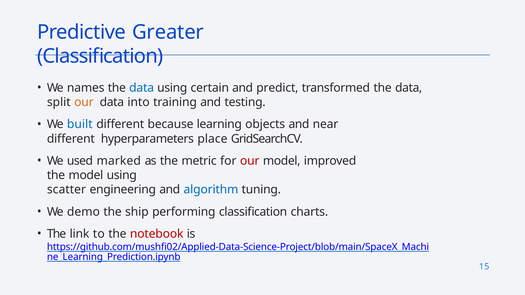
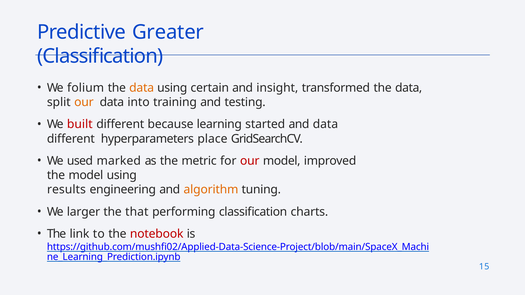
names: names -> folium (86, 88)
data colour: blue -> orange (142, 88)
predict: predict -> insight (277, 88)
built colour: blue -> red (80, 124)
objects: objects -> started (265, 124)
and near: near -> data (325, 124)
scatter: scatter -> results (66, 190)
algorithm colour: blue -> orange (211, 190)
demo: demo -> larger (84, 212)
ship: ship -> that (137, 212)
